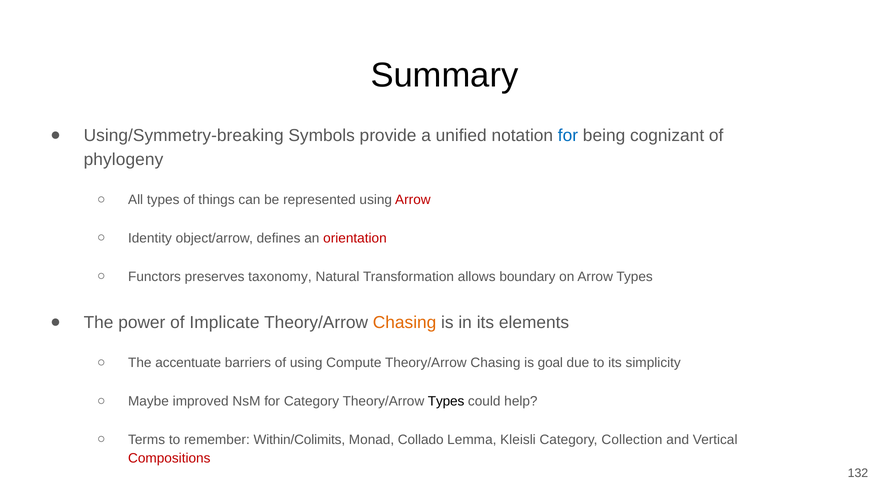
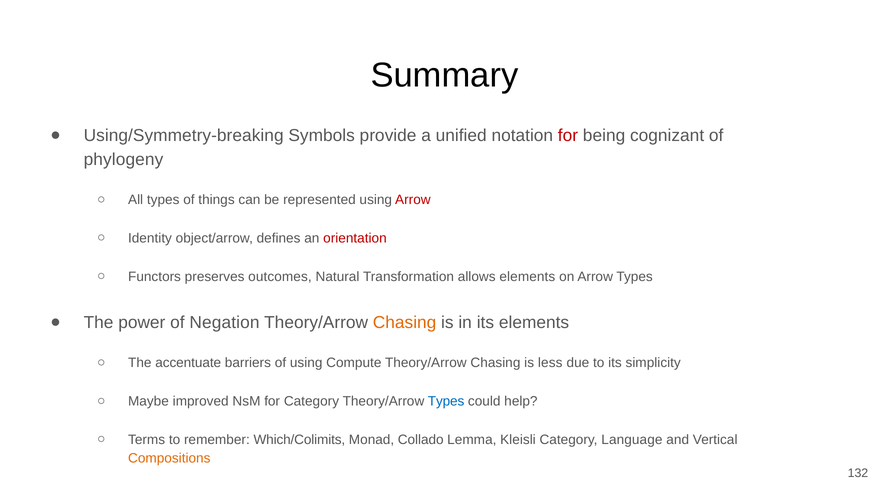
for colour: blue -> red (568, 136)
taxonomy: taxonomy -> outcomes (280, 277)
allows boundary: boundary -> elements (527, 277)
Implicate: Implicate -> Negation (224, 322)
goal: goal -> less (550, 363)
Types colour: black -> blue (446, 401)
Within/Colimits: Within/Colimits -> Which/Colimits (299, 440)
Collection: Collection -> Language (632, 440)
Compositions colour: red -> orange (169, 459)
